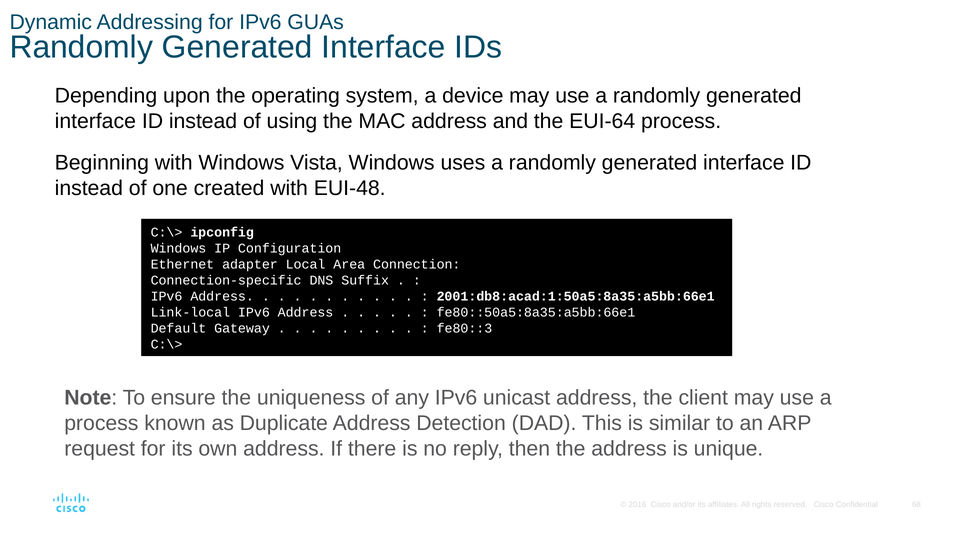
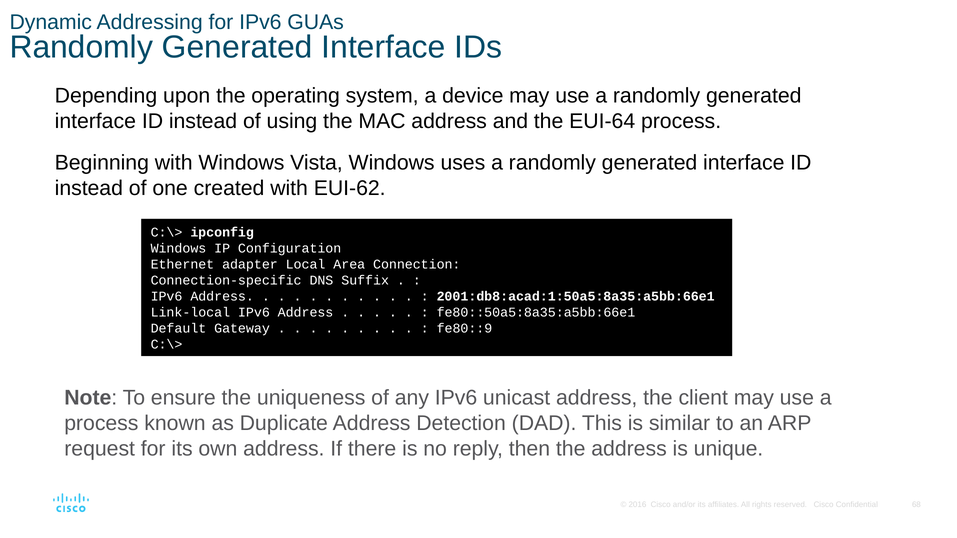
EUI-48: EUI-48 -> EUI-62 (350, 188)
fe80::3: fe80::3 -> fe80::9 (464, 328)
